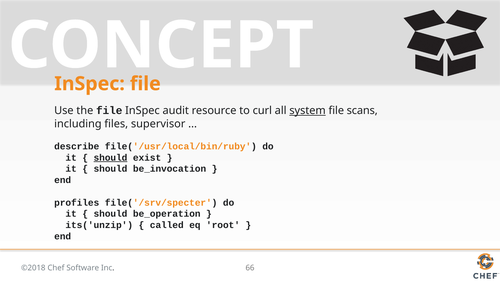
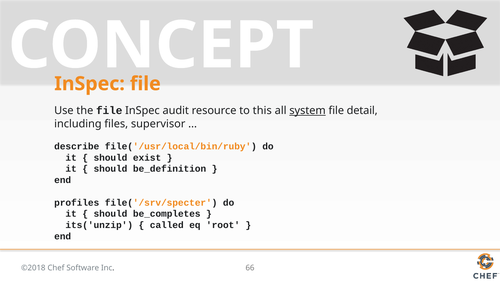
curl: curl -> this (262, 111)
scans: scans -> detail (362, 111)
should underline: present -> none (110, 158)
be_invocation: be_invocation -> be_definition (170, 169)
be_operation: be_operation -> be_completes (167, 214)
